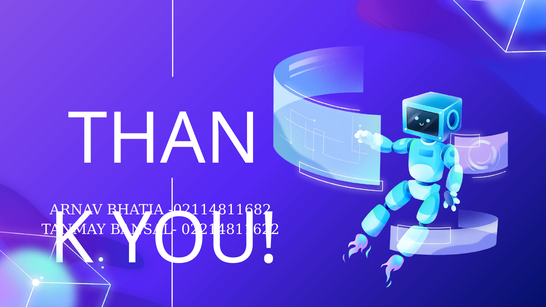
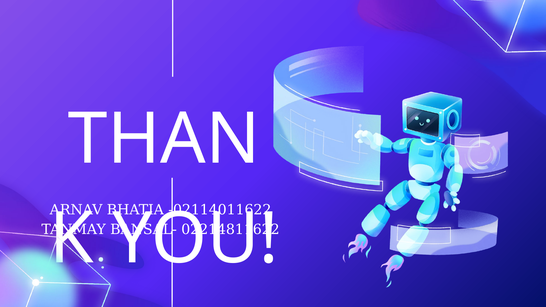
-02114811682: -02114811682 -> -02114011622 (220, 210)
